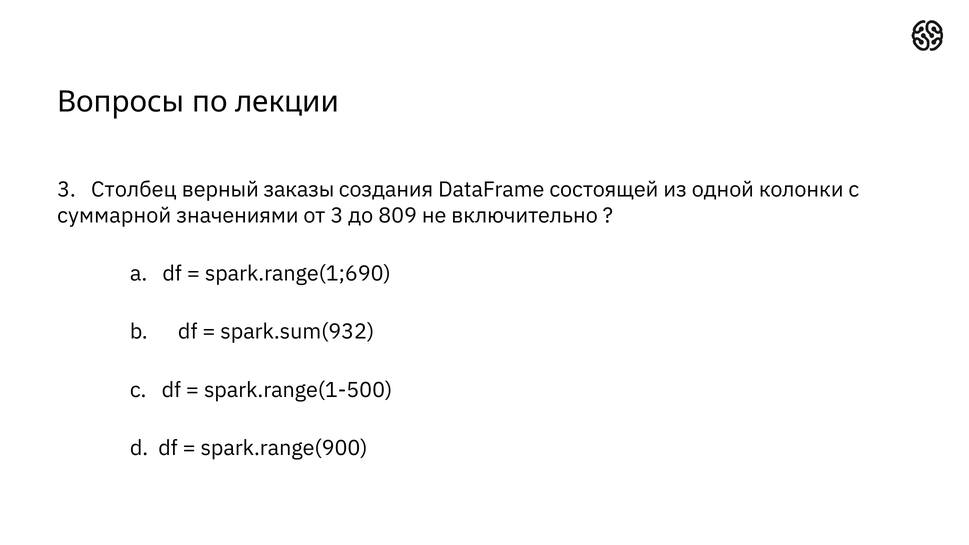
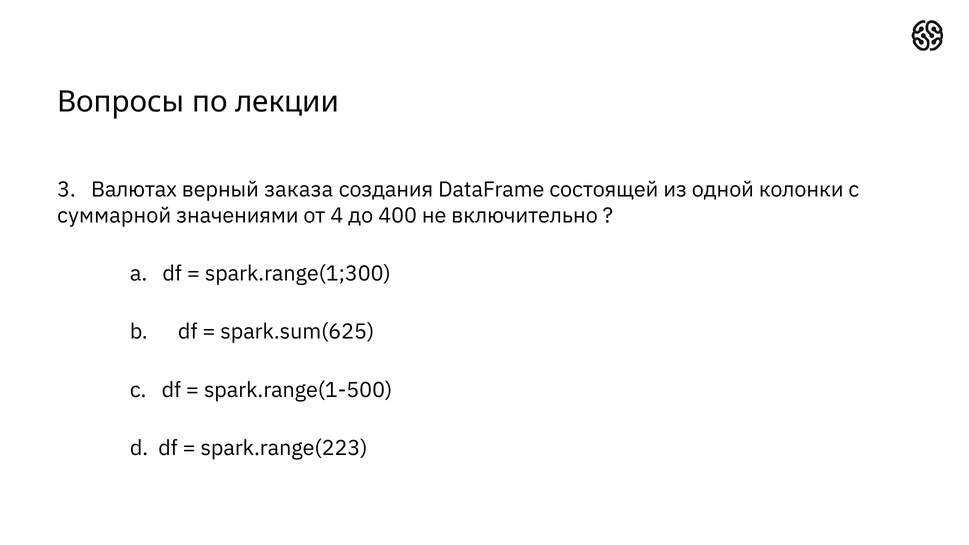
Столбец: Столбец -> Валютах (134, 190)
заказы: заказы -> заказа (299, 190)
от 3: 3 -> 4 (337, 216)
809: 809 -> 400 (398, 216)
spark.range(1;690: spark.range(1;690 -> spark.range(1;300 (298, 274)
spark.sum(932: spark.sum(932 -> spark.sum(625 (297, 332)
spark.range(900: spark.range(900 -> spark.range(223 (284, 448)
